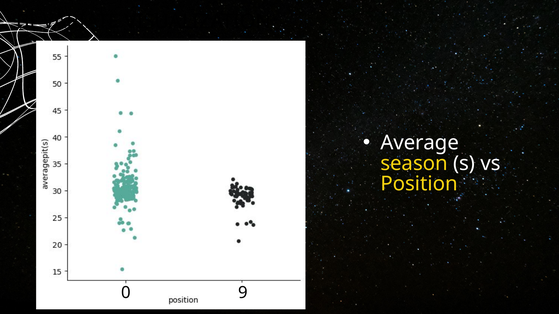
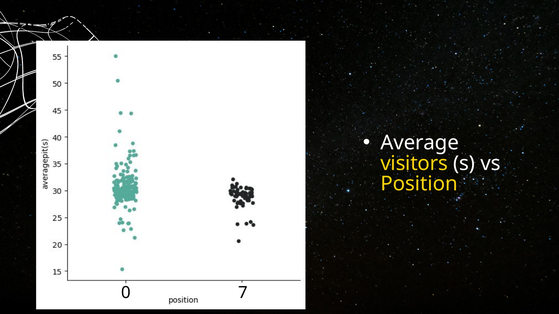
season: season -> visitors (414, 164)
9: 9 -> 7 (243, 293)
